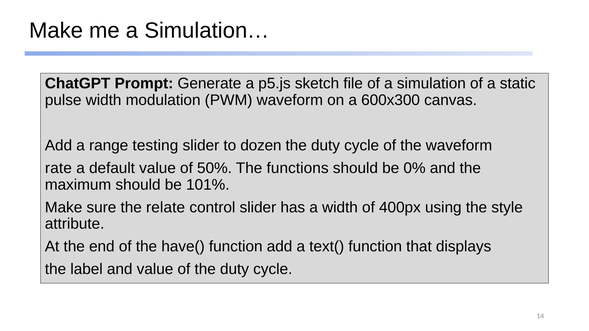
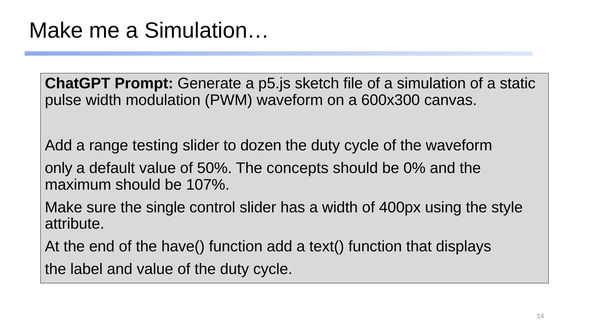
rate: rate -> only (59, 168)
functions: functions -> concepts (298, 168)
101%: 101% -> 107% (208, 185)
relate: relate -> single (166, 207)
